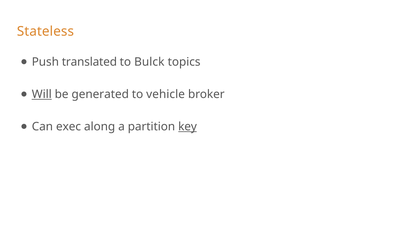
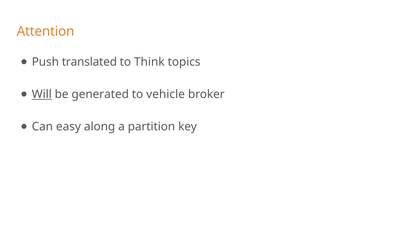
Stateless: Stateless -> Attention (46, 32)
Bulck: Bulck -> Think (149, 62)
exec: exec -> easy (68, 127)
key underline: present -> none (188, 127)
